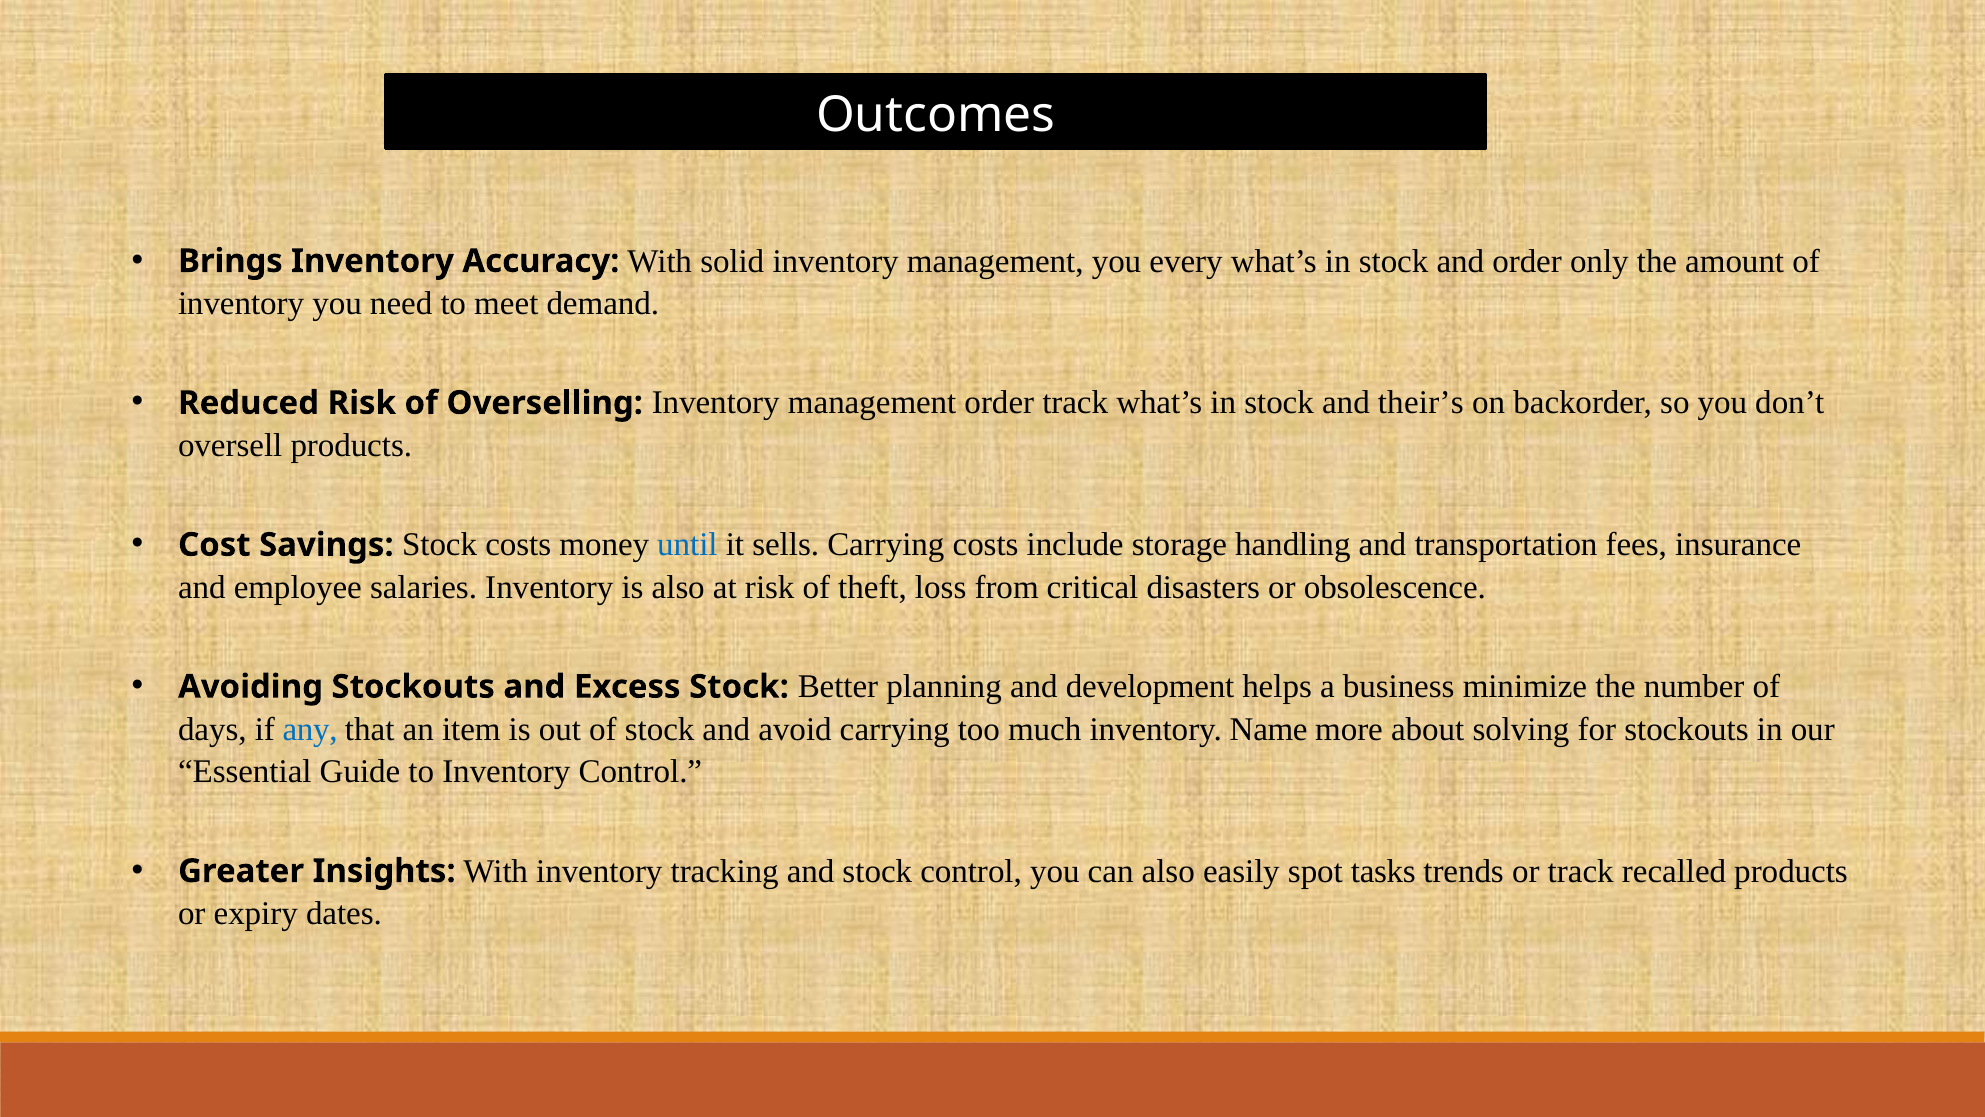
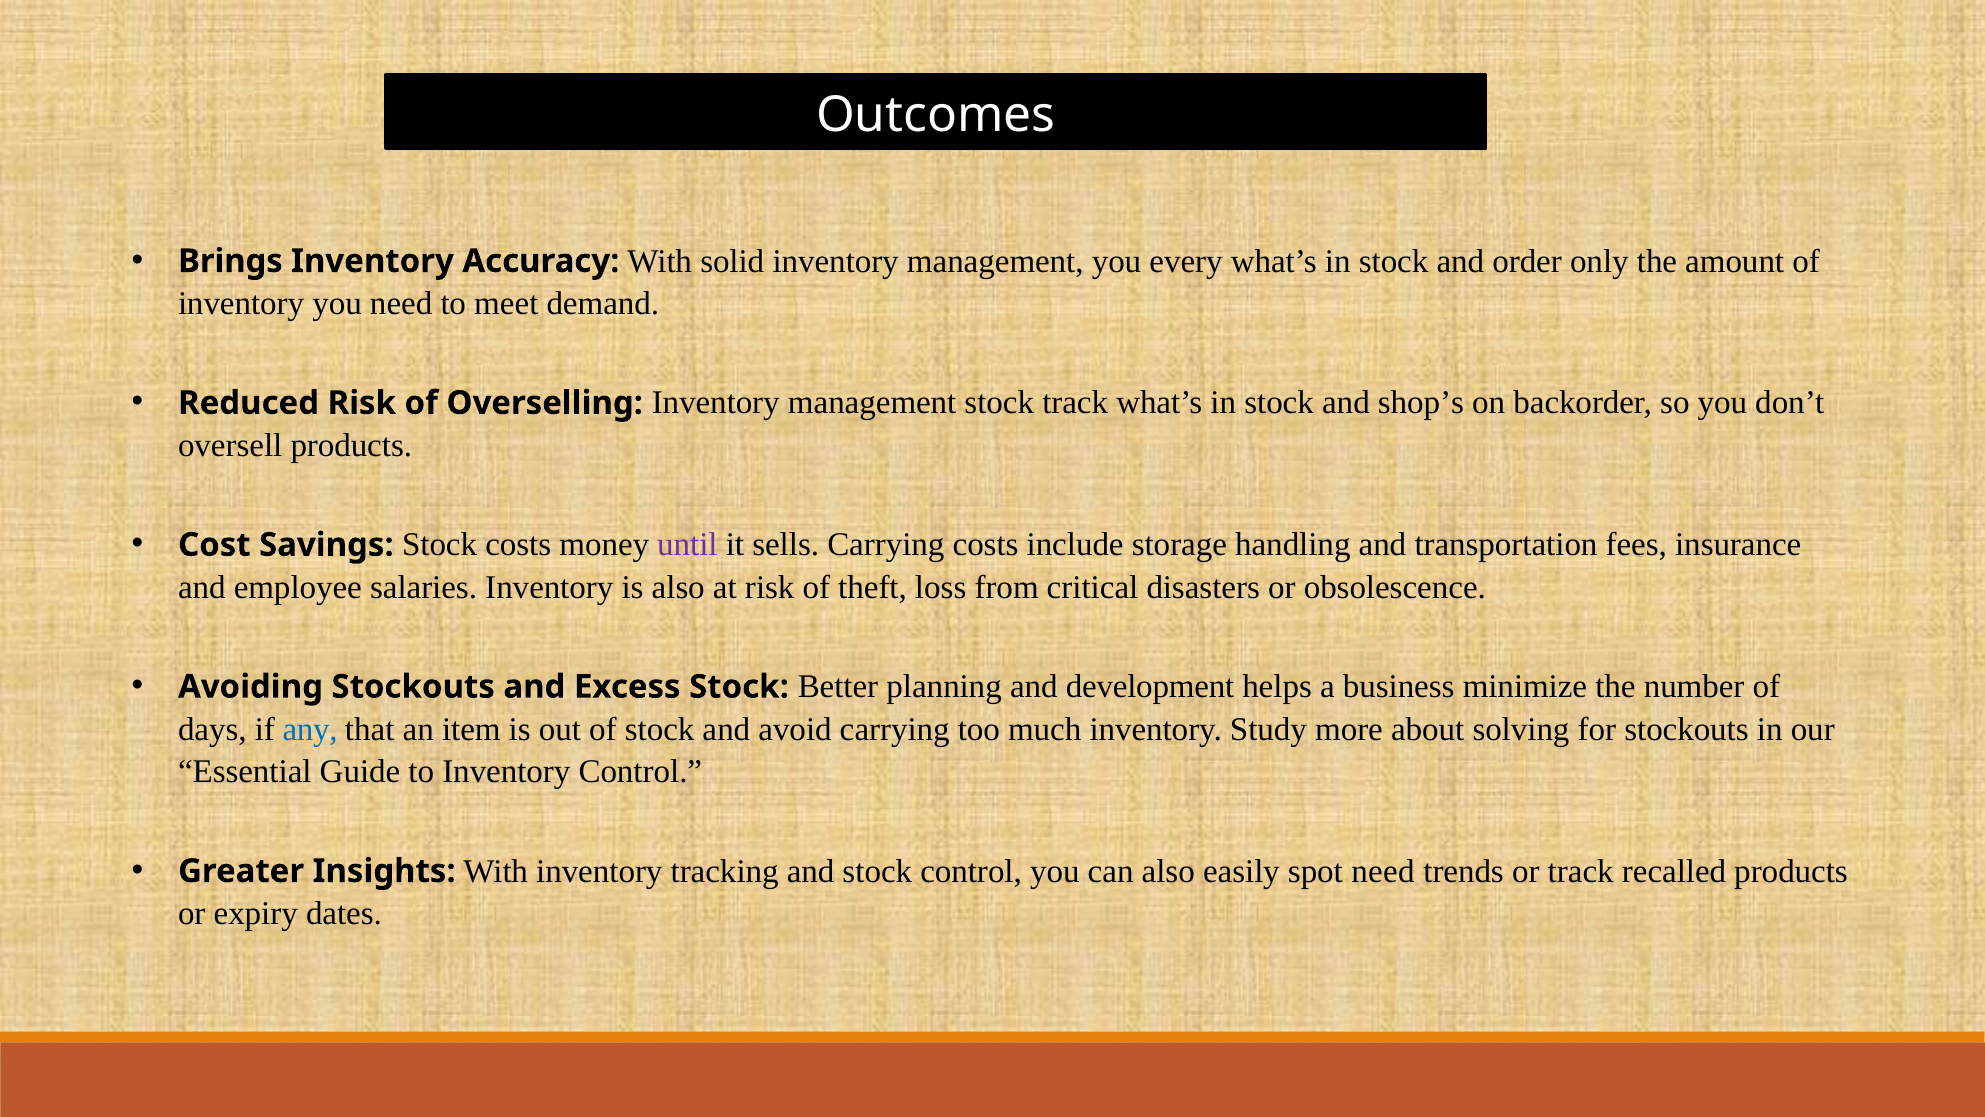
management order: order -> stock (999, 403)
their’s: their’s -> shop’s (1421, 403)
until colour: blue -> purple (687, 545)
Name: Name -> Study (1268, 729)
spot tasks: tasks -> need (1383, 871)
